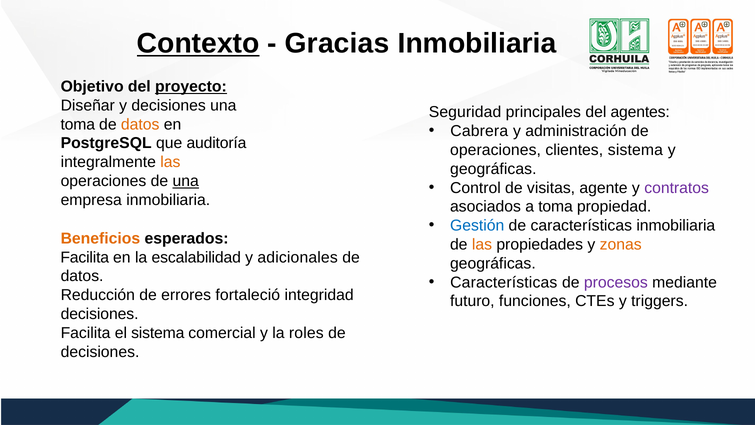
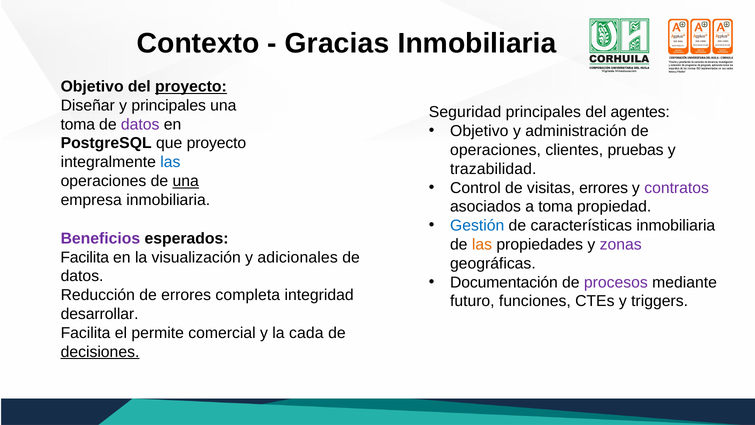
Contexto underline: present -> none (198, 43)
y decisiones: decisiones -> principales (169, 105)
datos colour: orange -> purple (140, 124)
Cabrera: Cabrera -> Objetivo (479, 131)
que auditoría: auditoría -> proyecto (216, 143)
clientes sistema: sistema -> pruebas (636, 150)
las colour: orange -> blue (170, 162)
geográficas: geográficas -> trazabilidad (493, 169)
visitas agente: agente -> errores (604, 188)
Beneficios colour: orange -> purple (100, 238)
zonas colour: orange -> purple (621, 244)
escalabilidad: escalabilidad -> visualización (196, 257)
Características: Características -> Documentación (504, 282)
fortaleció: fortaleció -> completa (248, 295)
decisiones: decisiones -> desarrollar (100, 314)
el sistema: sistema -> permite (158, 333)
roles: roles -> cada (306, 333)
decisiones underline: none -> present (100, 352)
